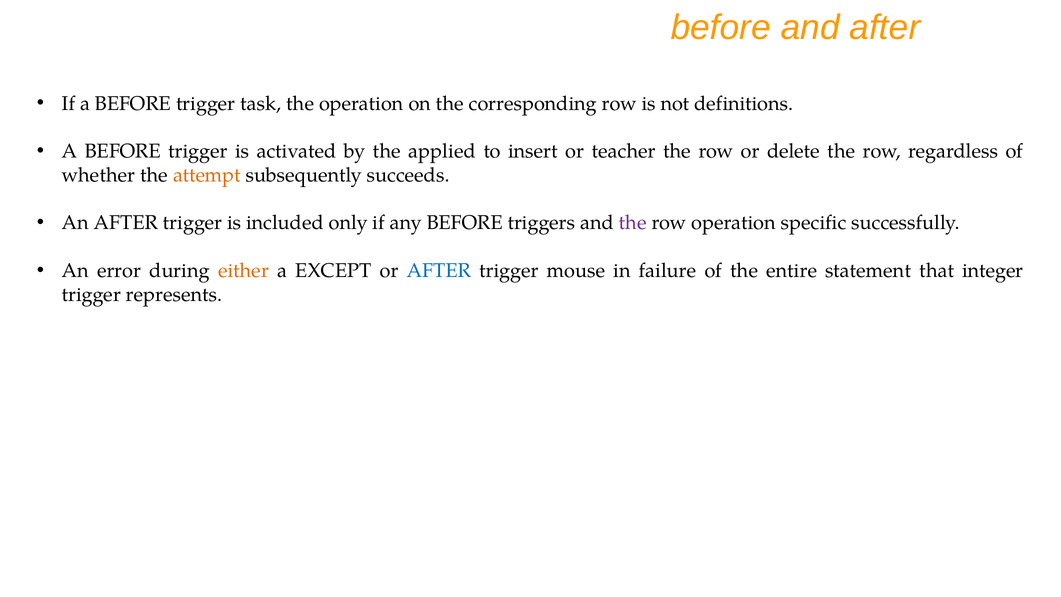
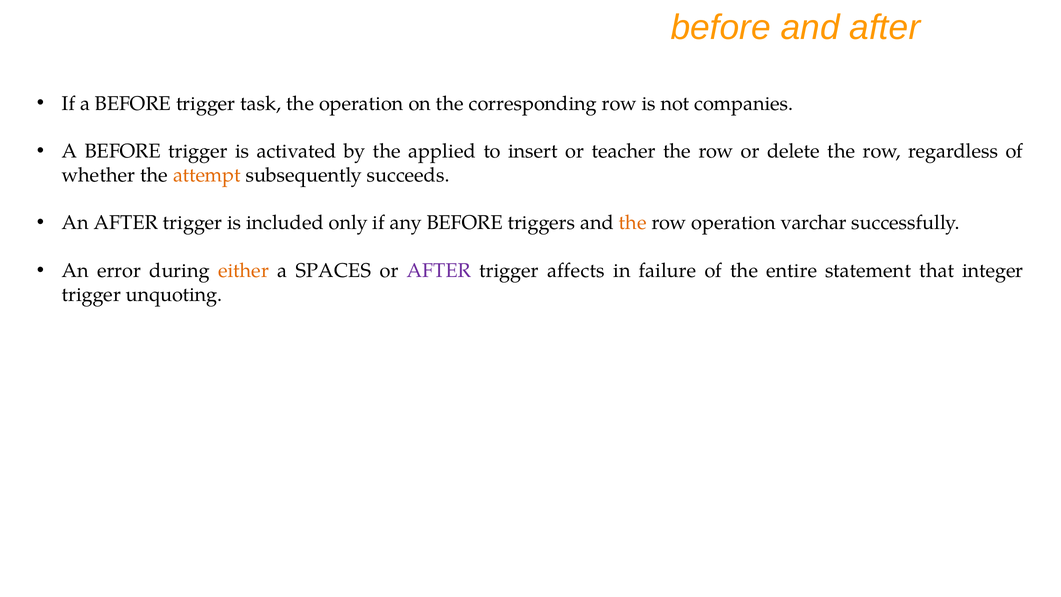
definitions: definitions -> companies (744, 103)
the colour: purple -> orange (633, 223)
specific: specific -> varchar (814, 223)
EXCEPT: EXCEPT -> SPACES (333, 271)
AFTER colour: blue -> purple (439, 271)
mouse: mouse -> affects (576, 271)
represents: represents -> unquoting (174, 294)
